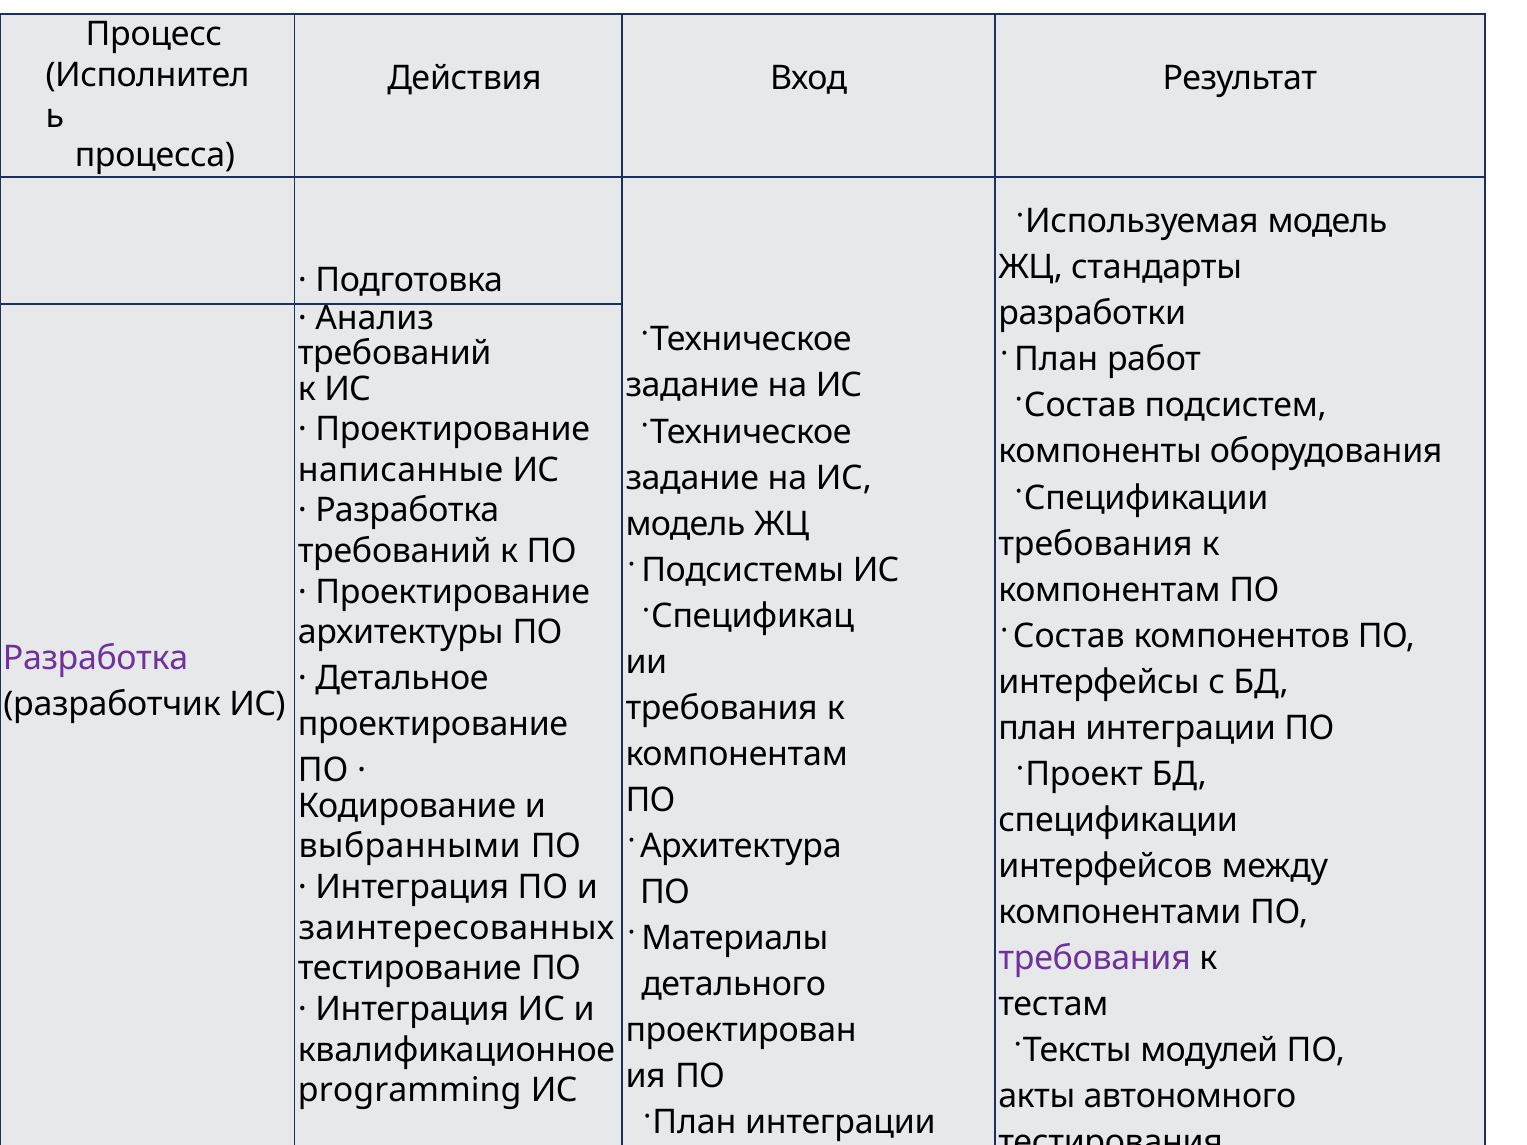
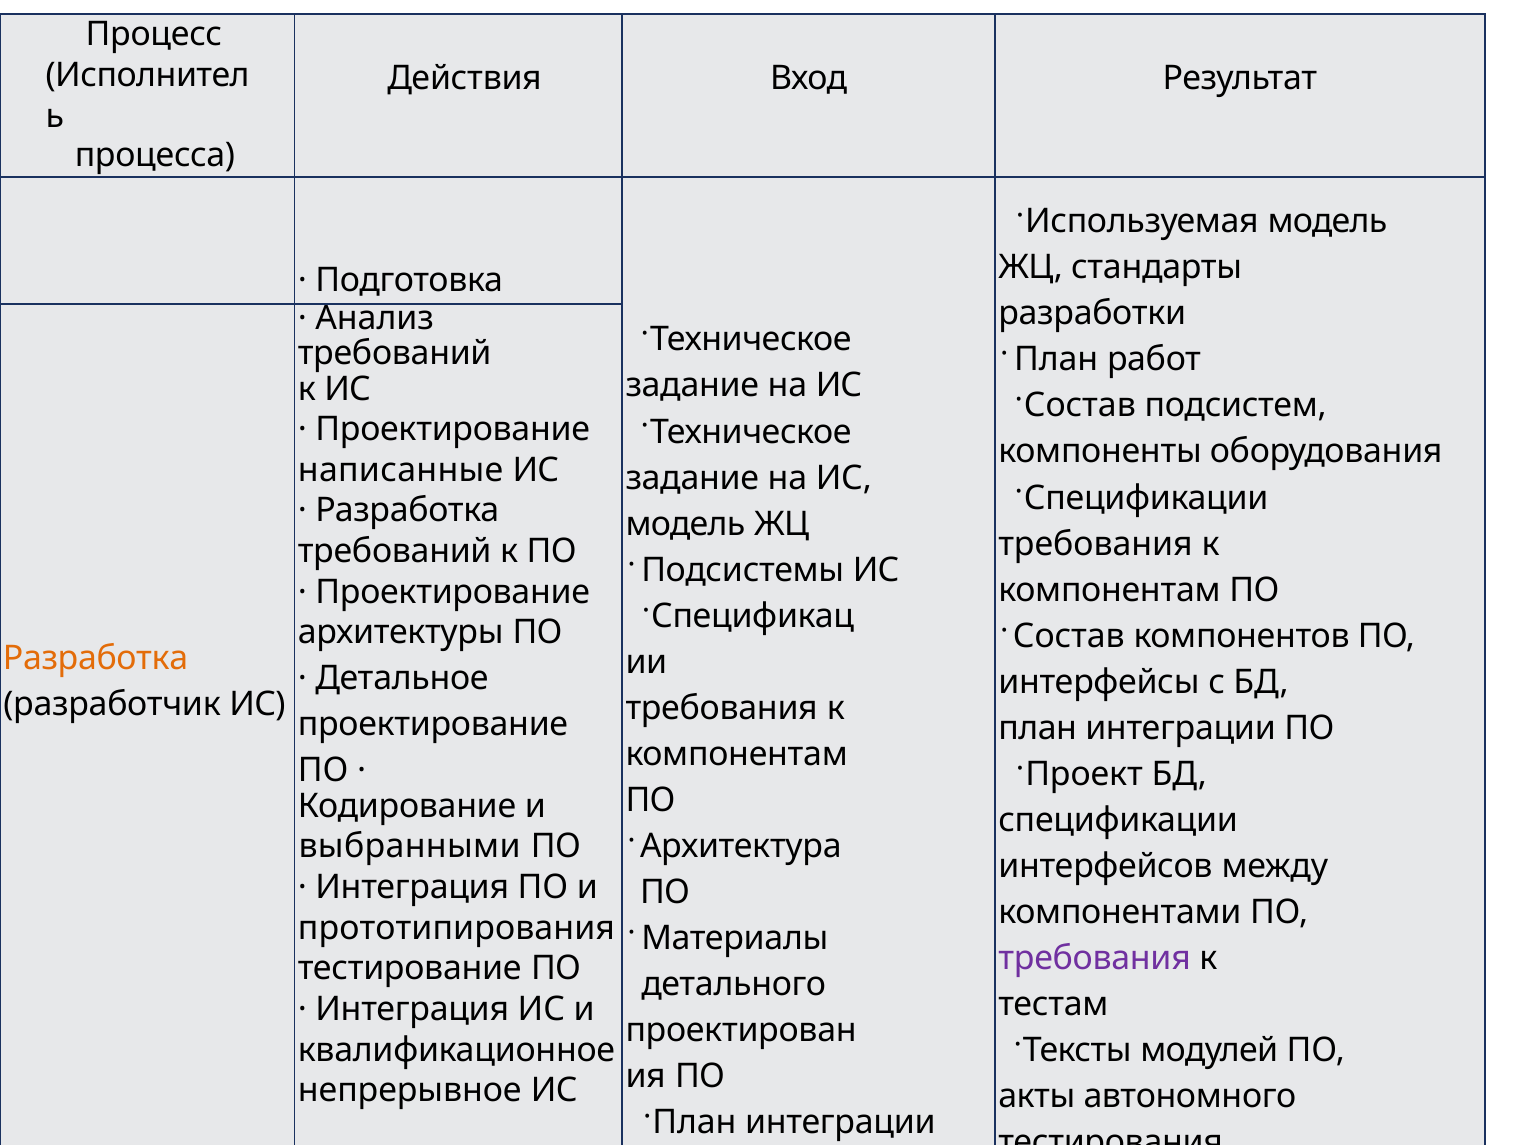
Разработка colour: purple -> orange (96, 658)
заинтересованных: заинтересованных -> прототипирования (456, 928)
programming: programming -> непрерывное (410, 1091)
